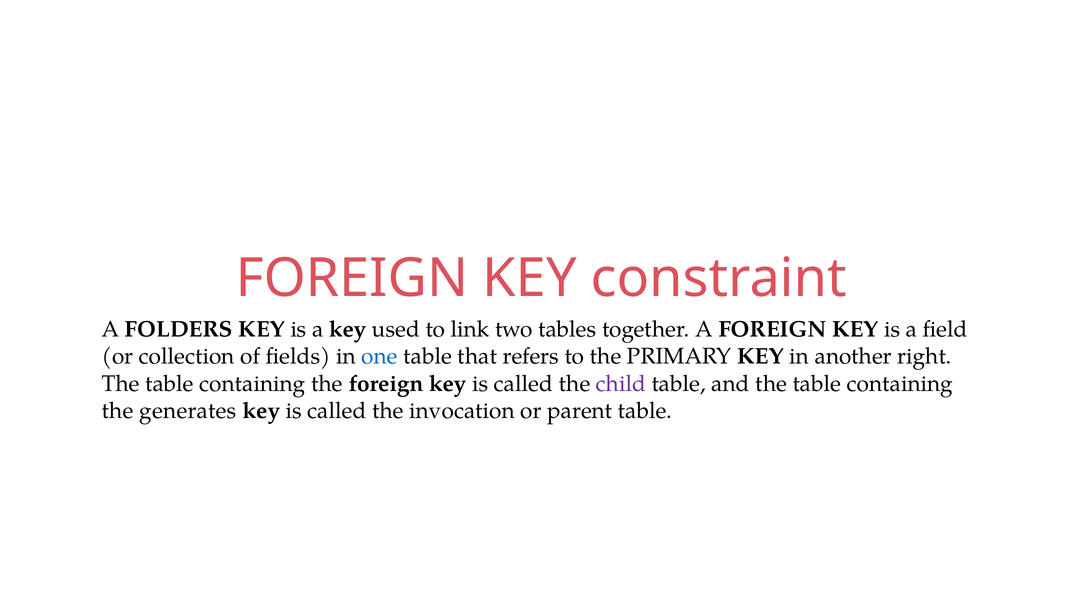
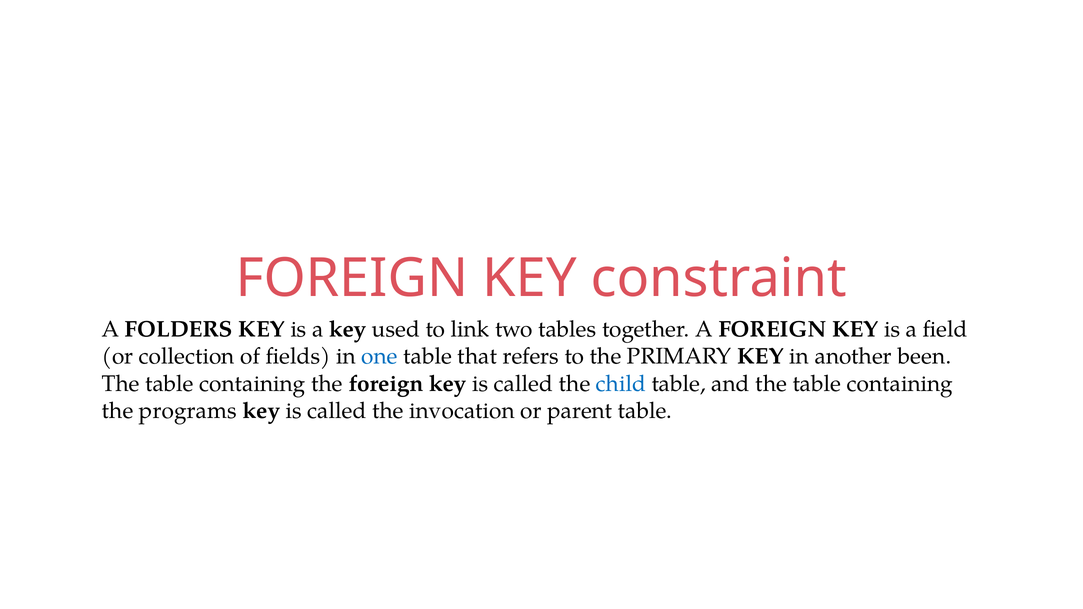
right: right -> been (924, 357)
child colour: purple -> blue (621, 384)
generates: generates -> programs (188, 411)
